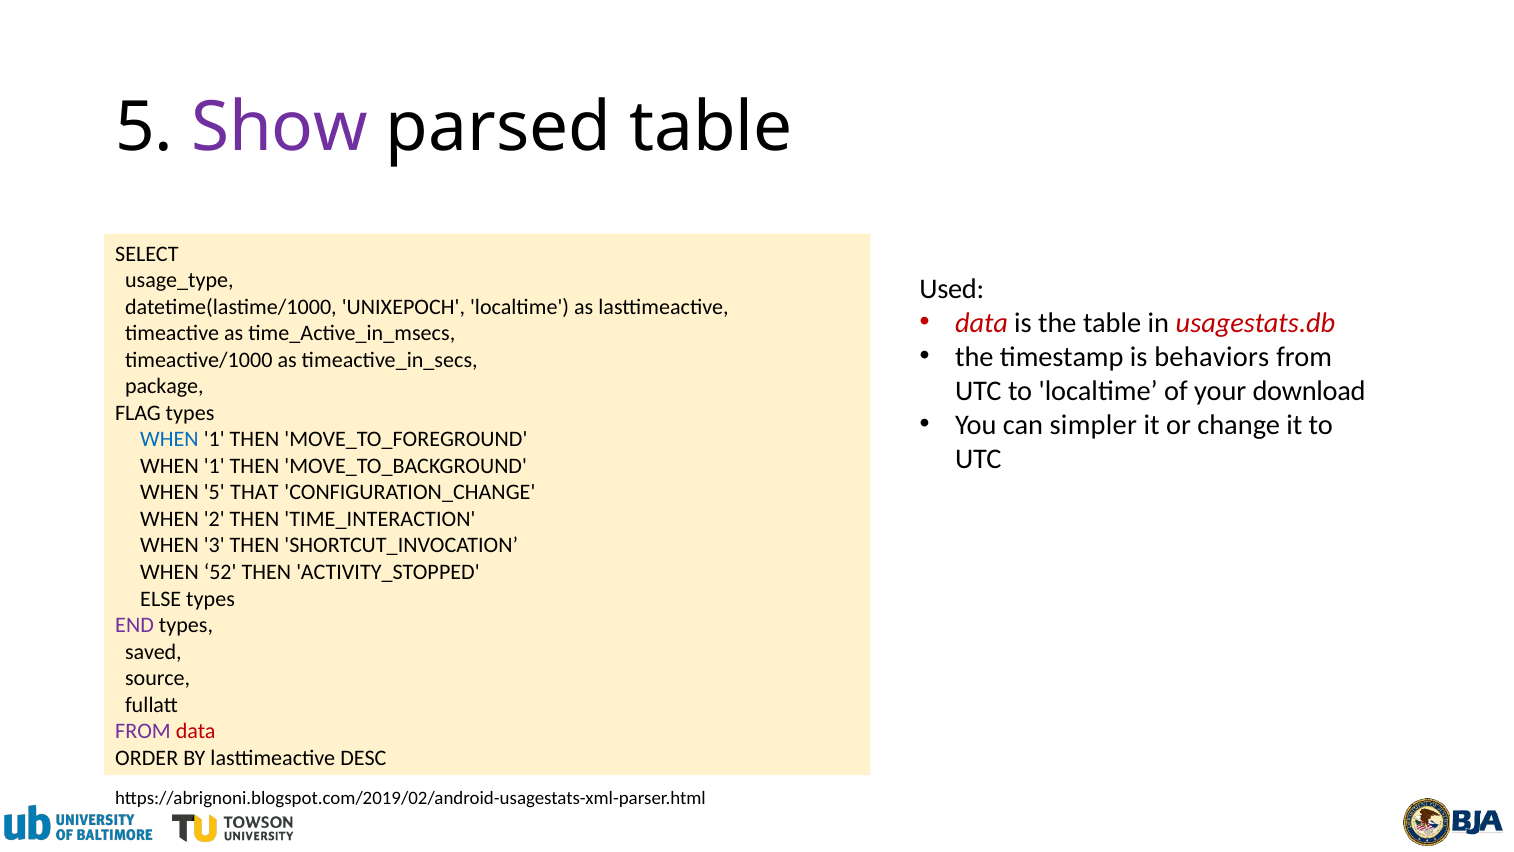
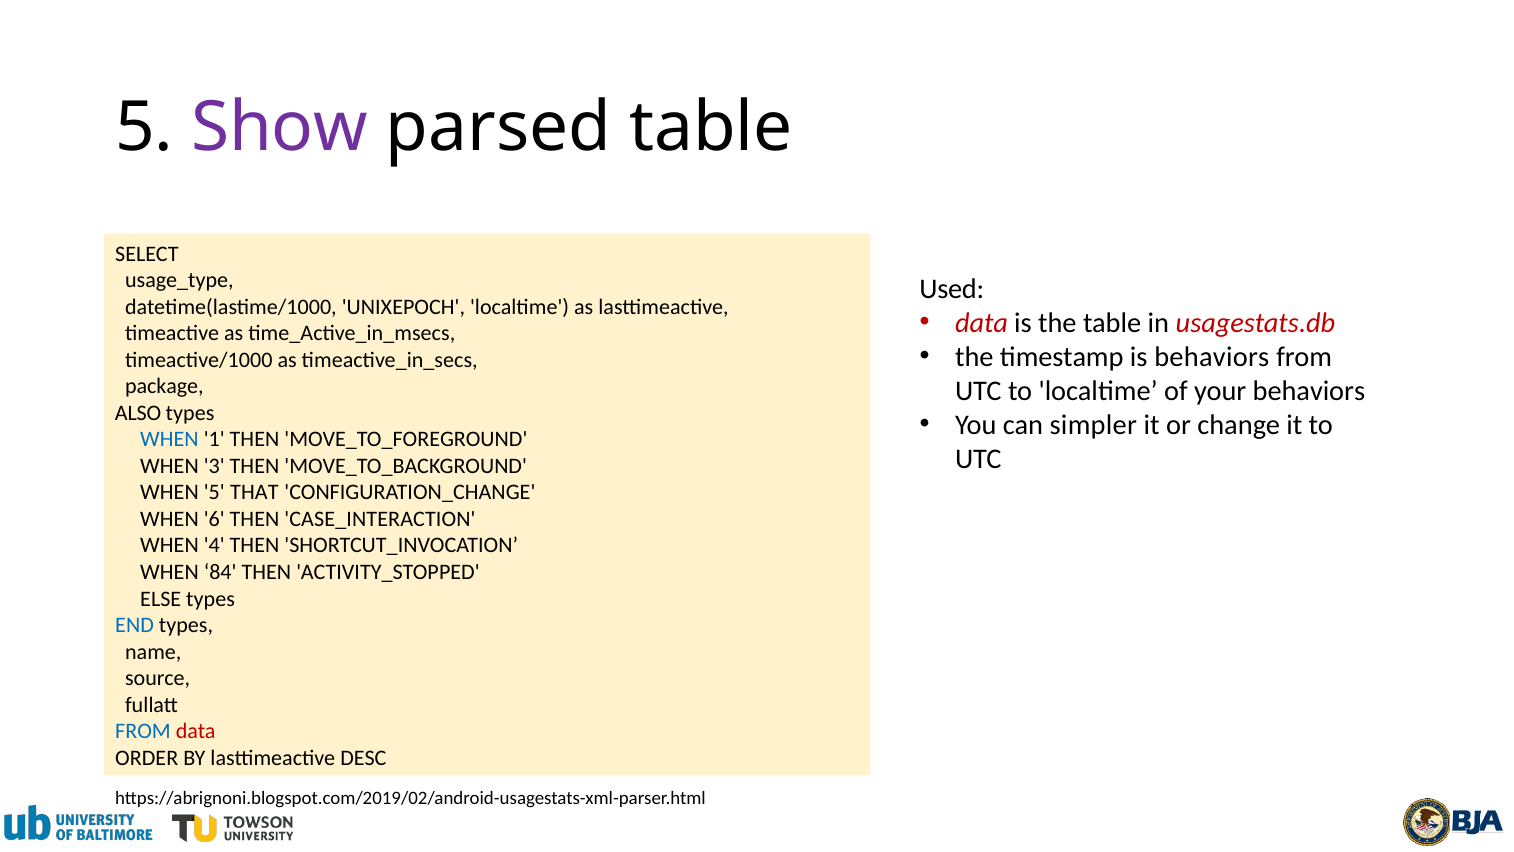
your download: download -> behaviors (1309, 391)
FLAG: FLAG -> ALSO (138, 413)
1: 1 -> 3 (214, 466)
2: 2 -> 6 (214, 519)
TIME_INTERACTION: TIME_INTERACTION -> CASE_INTERACTION (380, 519)
3: 3 -> 4 (214, 545)
52: 52 -> 84 (220, 572)
END colour: purple -> blue (135, 625)
saved: saved -> name (153, 651)
FROM colour: purple -> blue (143, 731)
